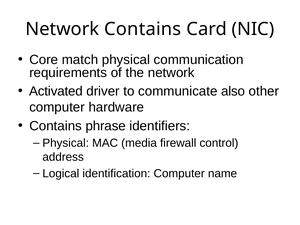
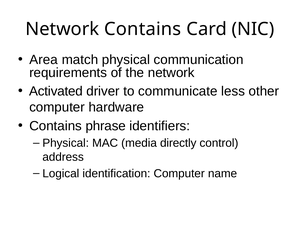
Core: Core -> Area (44, 60)
also: also -> less (233, 91)
firewall: firewall -> directly (178, 143)
